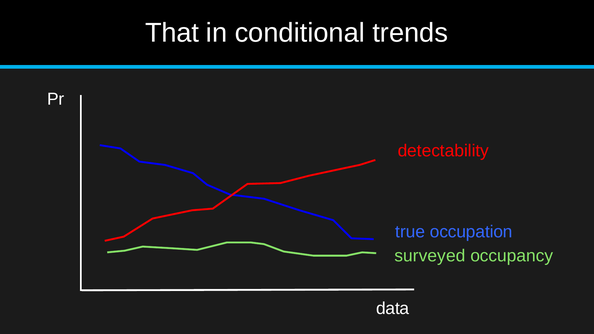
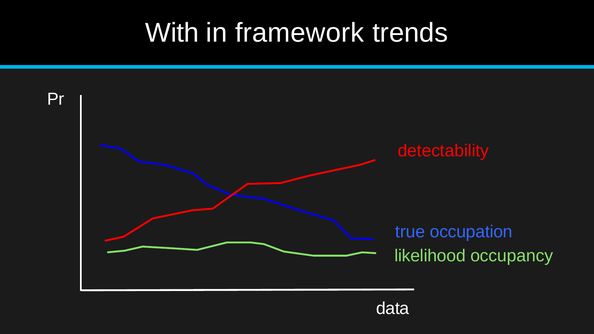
That: That -> With (172, 33)
conditional: conditional -> framework (300, 33)
surveyed: surveyed -> likelihood (430, 256)
